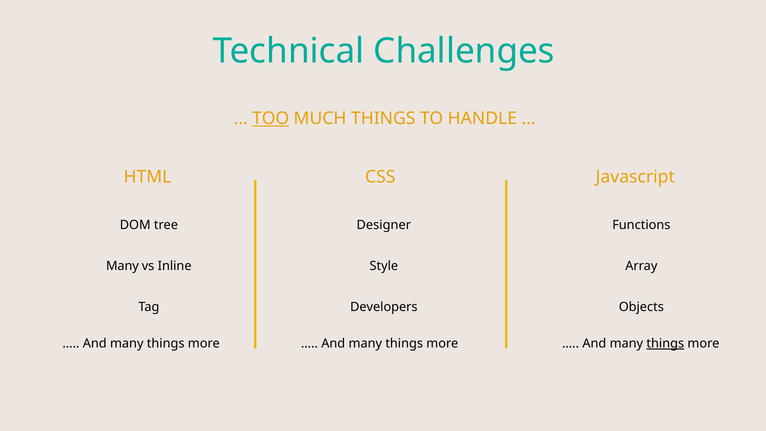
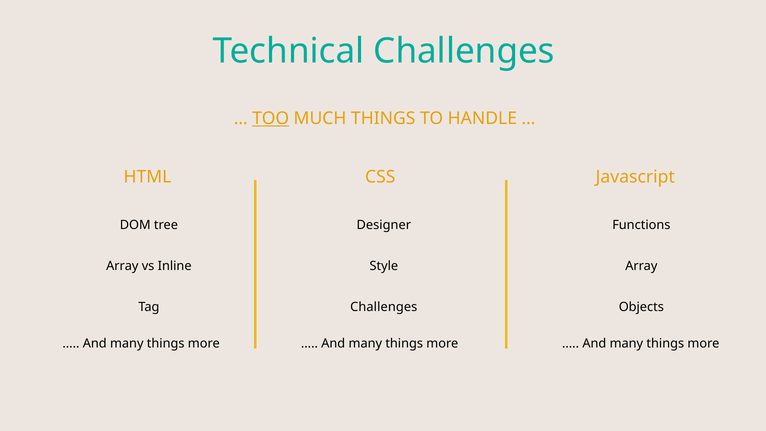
Many: Many -> Array (122, 266)
Developers: Developers -> Challenges (384, 307)
things underline: present -> none (665, 343)
